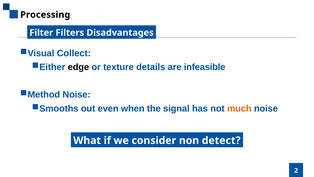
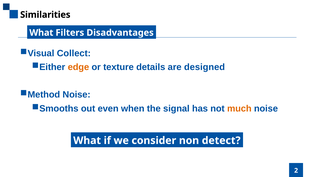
Processing: Processing -> Similarities (45, 15)
Filter: Filter -> What (41, 33)
edge colour: black -> orange (78, 67)
infeasible: infeasible -> designed (205, 67)
